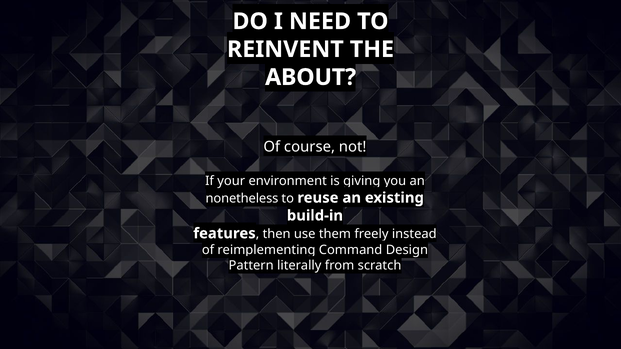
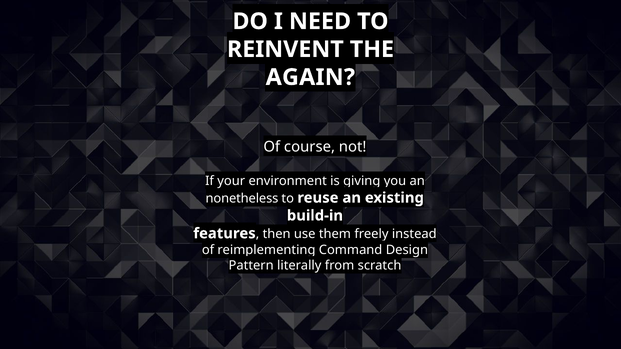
ABOUT: ABOUT -> AGAIN (310, 77)
